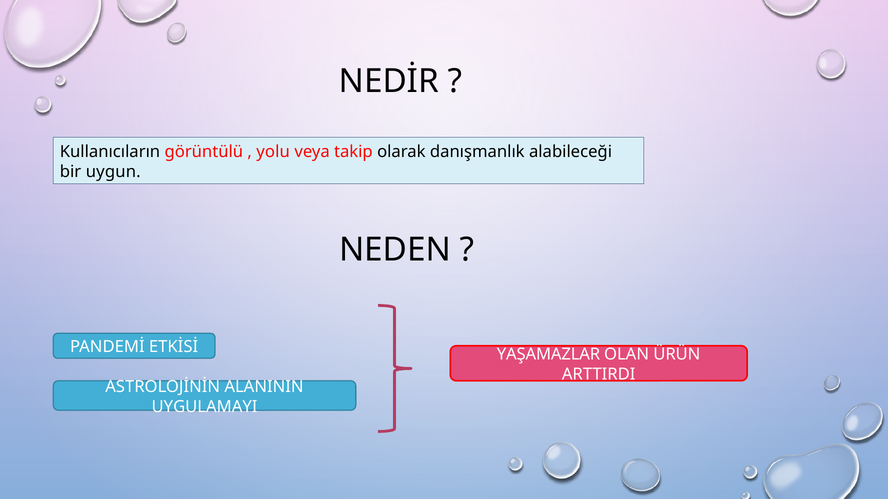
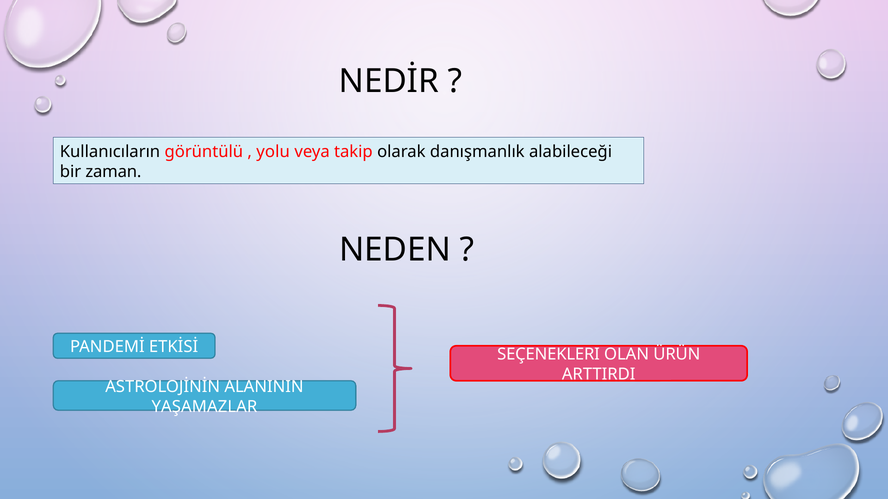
uygun: uygun -> zaman (113, 172)
YAŞAMAZLAR: YAŞAMAZLAR -> SEÇENEKLERI (549, 355)
UYGULAMAYI: UYGULAMAYI -> YAŞAMAZLAR (204, 407)
